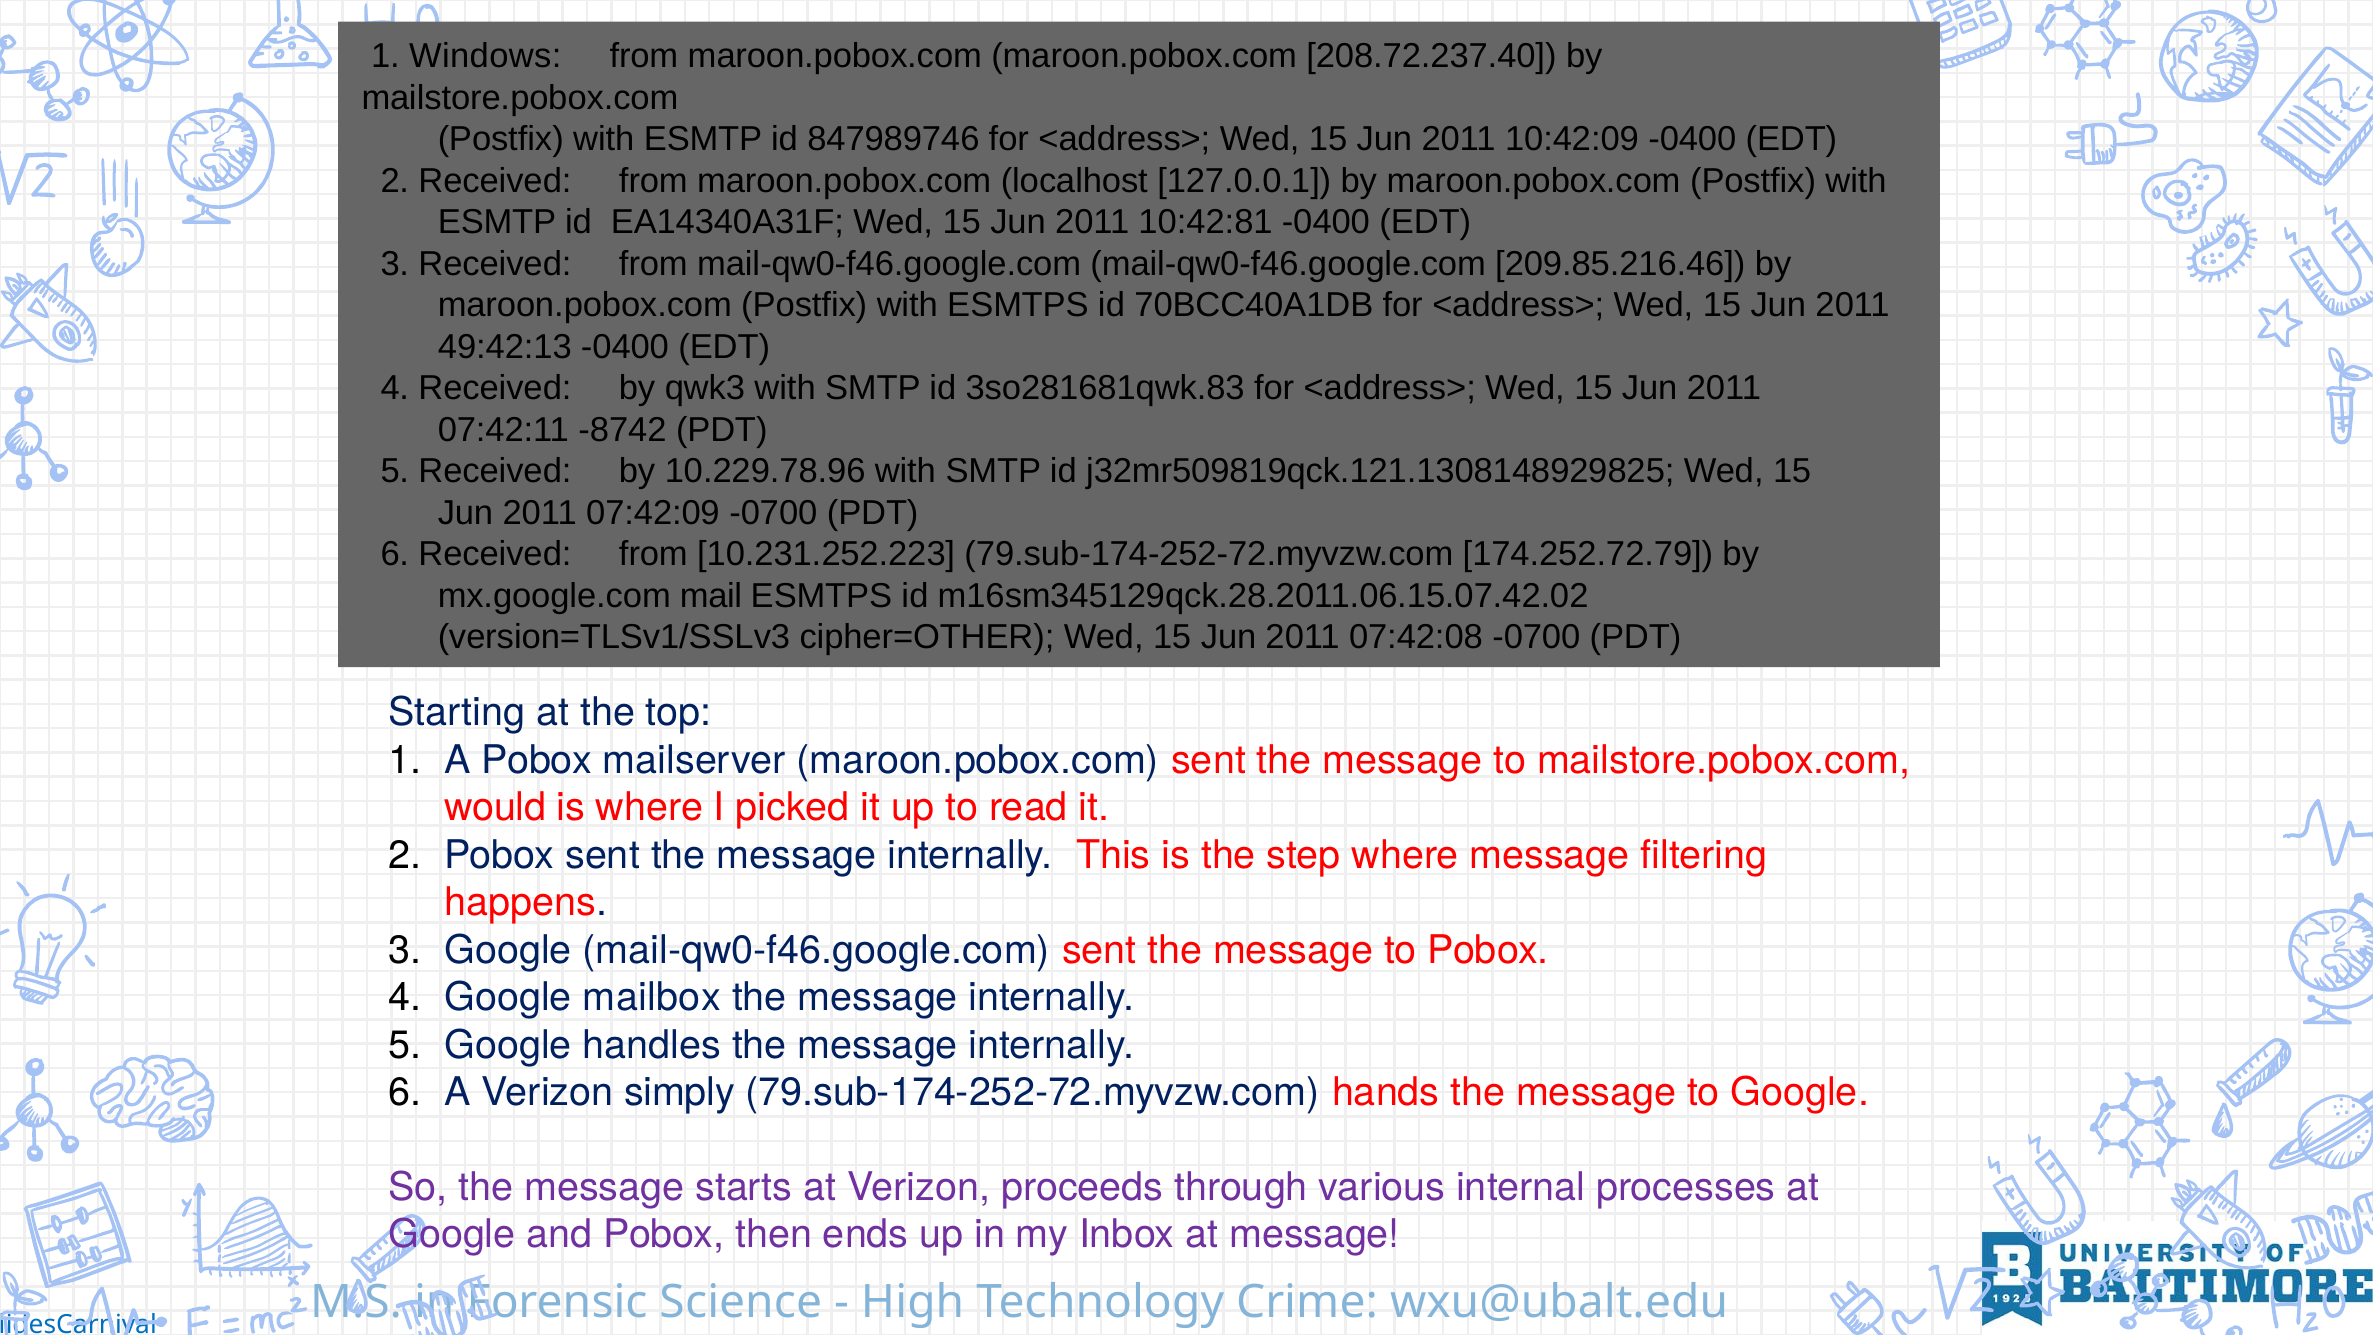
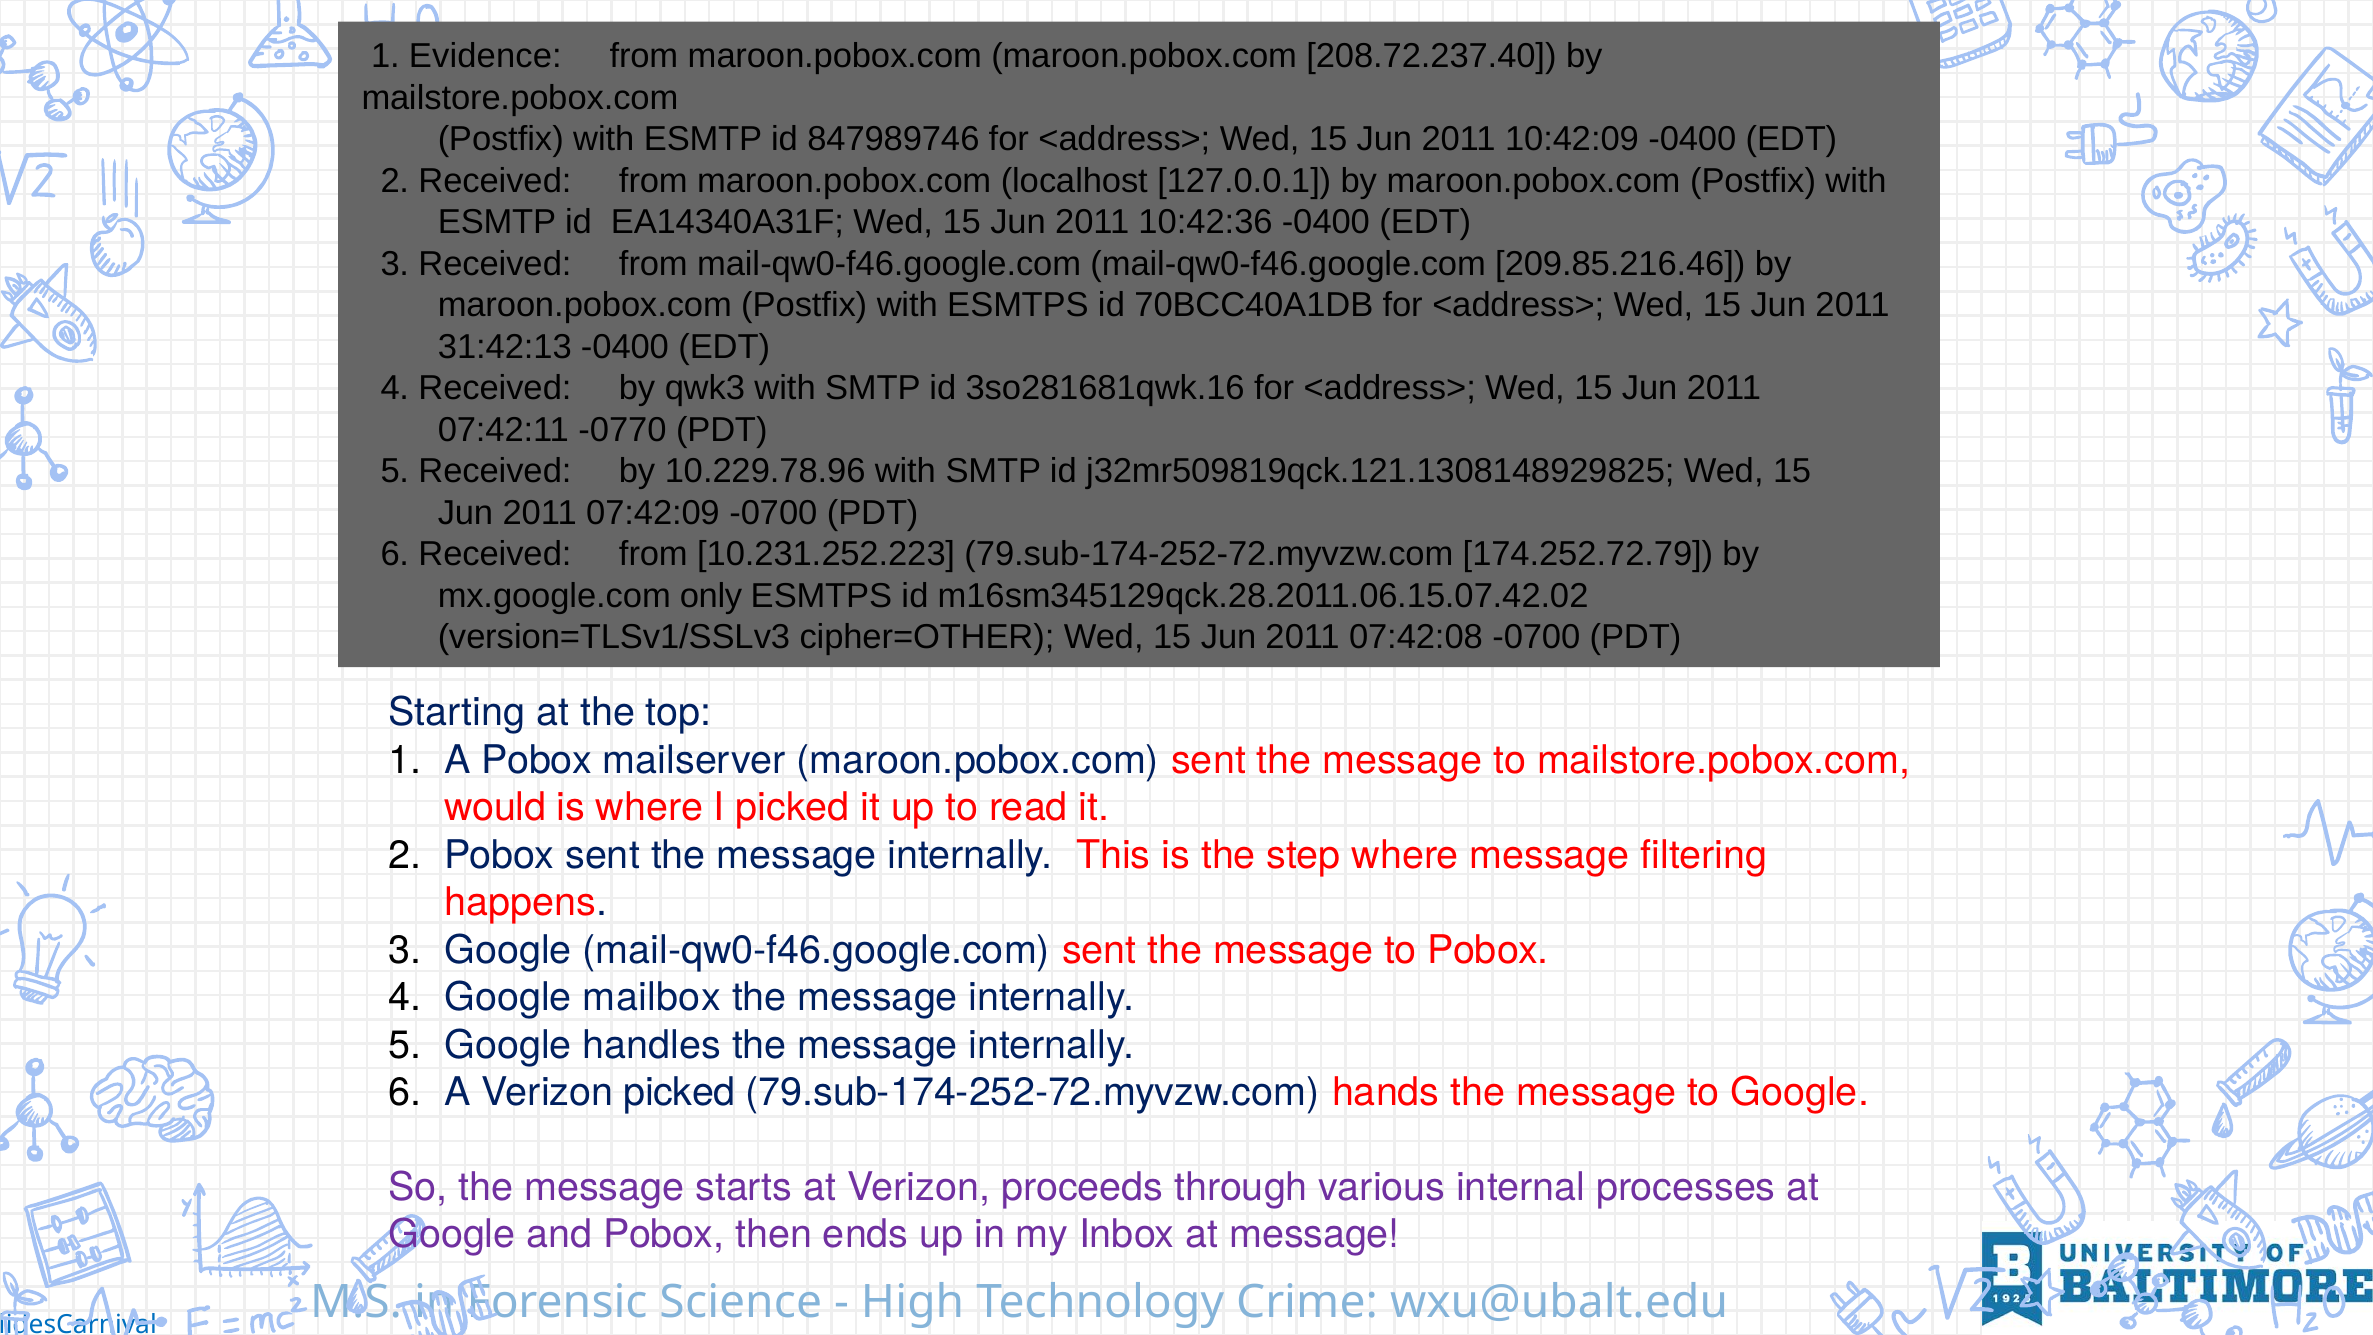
Windows: Windows -> Evidence (485, 56)
10:42:81: 10:42:81 -> 10:42:36 (1206, 222)
49:42:13: 49:42:13 -> 31:42:13 (505, 347)
3so281681qwk.83: 3so281681qwk.83 -> 3so281681qwk.16 (1105, 388)
-8742: -8742 -> -0770 (622, 430)
mail: mail -> only (711, 596)
Verizon simply: simply -> picked (680, 1092)
